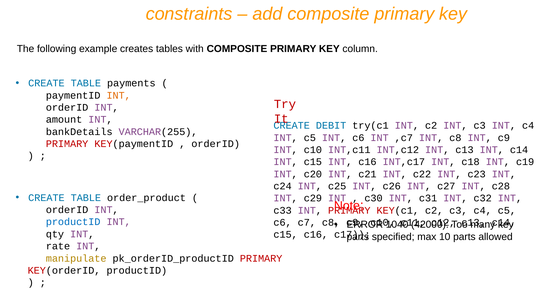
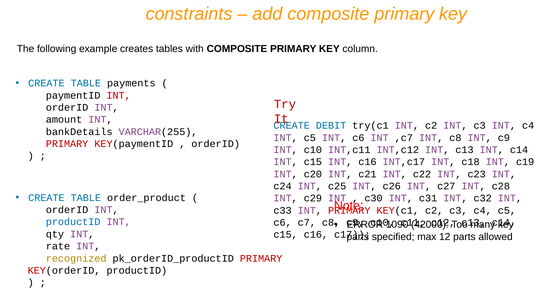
INT colour: orange -> red (119, 95)
1040: 1040 -> 1090 (397, 225)
10: 10 -> 12 (445, 237)
manipulate: manipulate -> recognized (76, 259)
